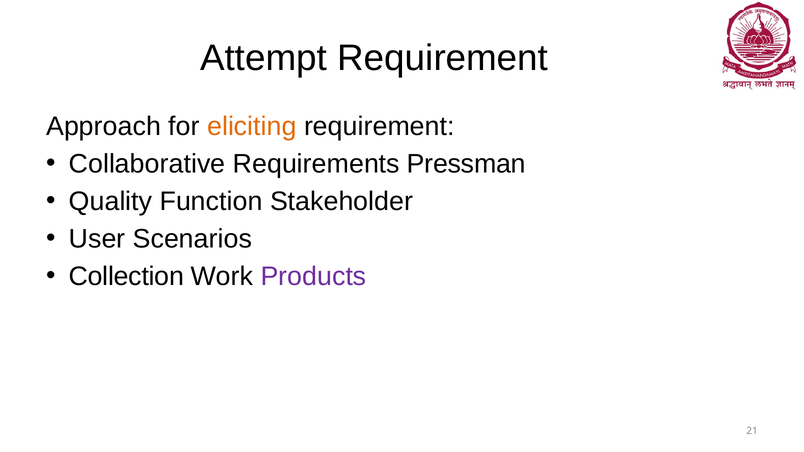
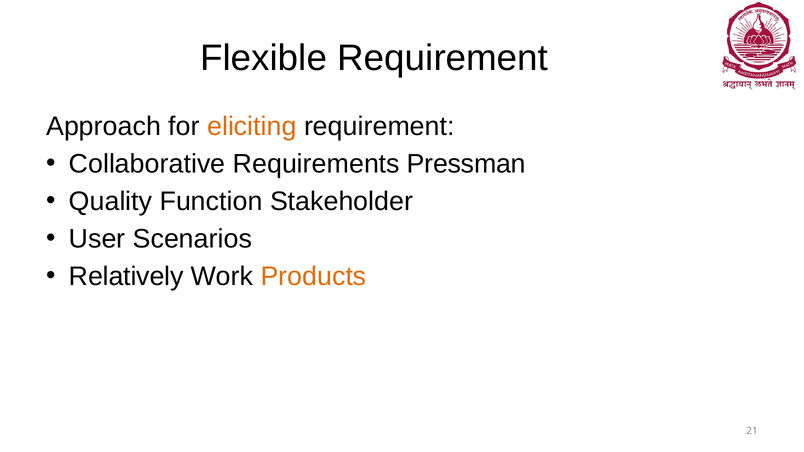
Attempt: Attempt -> Flexible (264, 58)
Collection: Collection -> Relatively (126, 277)
Products colour: purple -> orange (313, 277)
